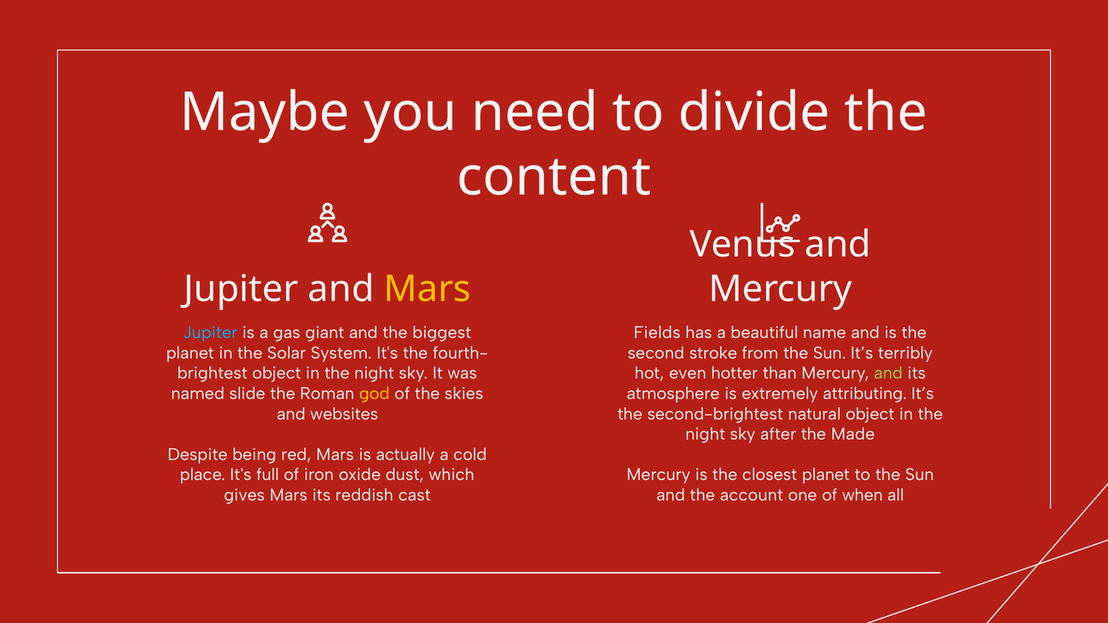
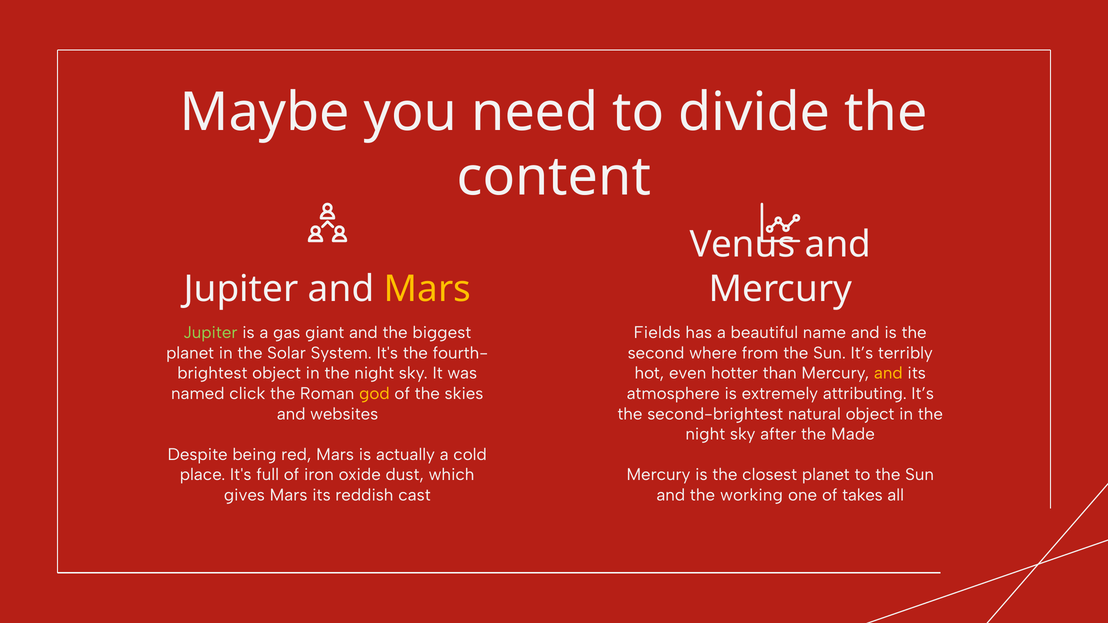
Jupiter colour: light blue -> light green (210, 333)
stroke: stroke -> where (713, 353)
and colour: light green -> yellow (888, 373)
slide: slide -> click (247, 394)
account: account -> working (752, 495)
when: when -> takes (862, 495)
